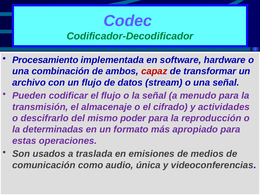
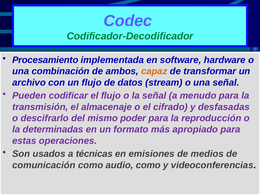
capaz colour: red -> orange (154, 71)
actividades: actividades -> desfasadas (224, 107)
traslada: traslada -> técnicas (94, 154)
audio única: única -> como (148, 165)
